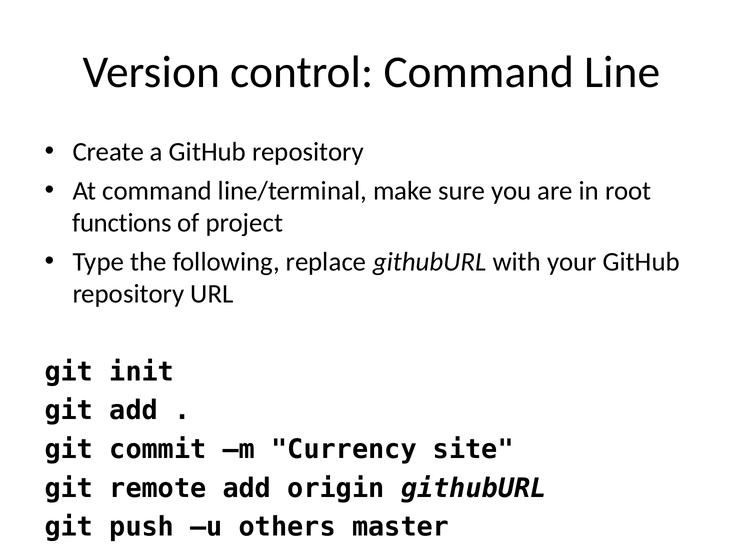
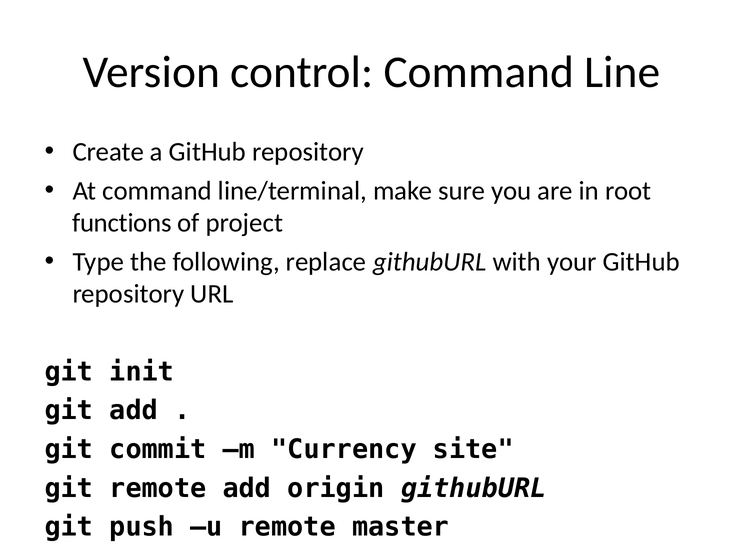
u others: others -> remote (287, 527)
